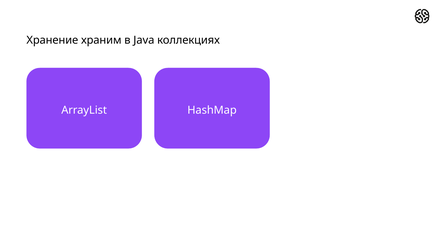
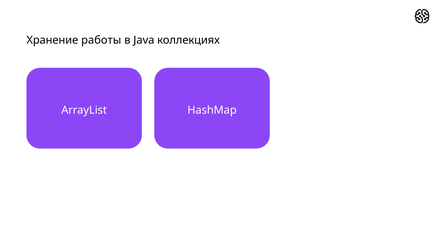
храним: храним -> работы (101, 40)
